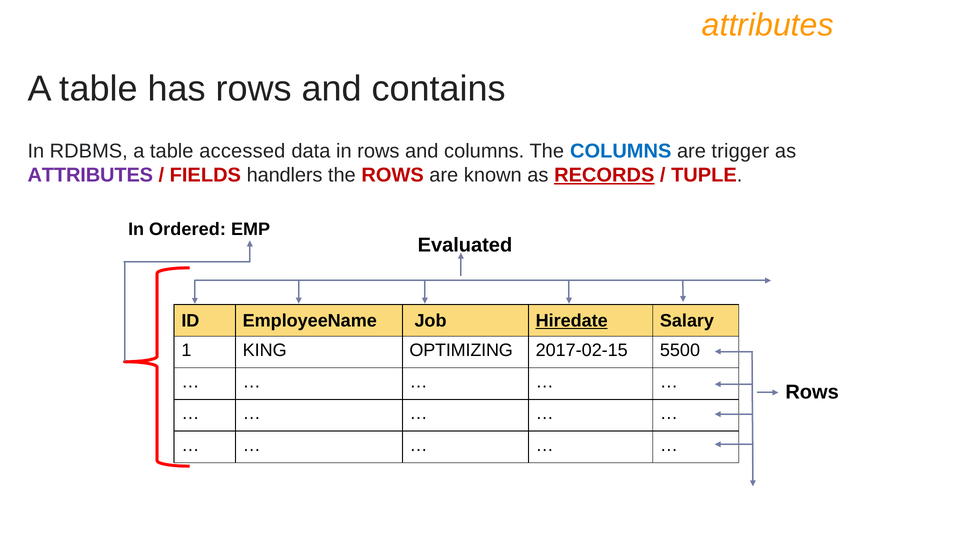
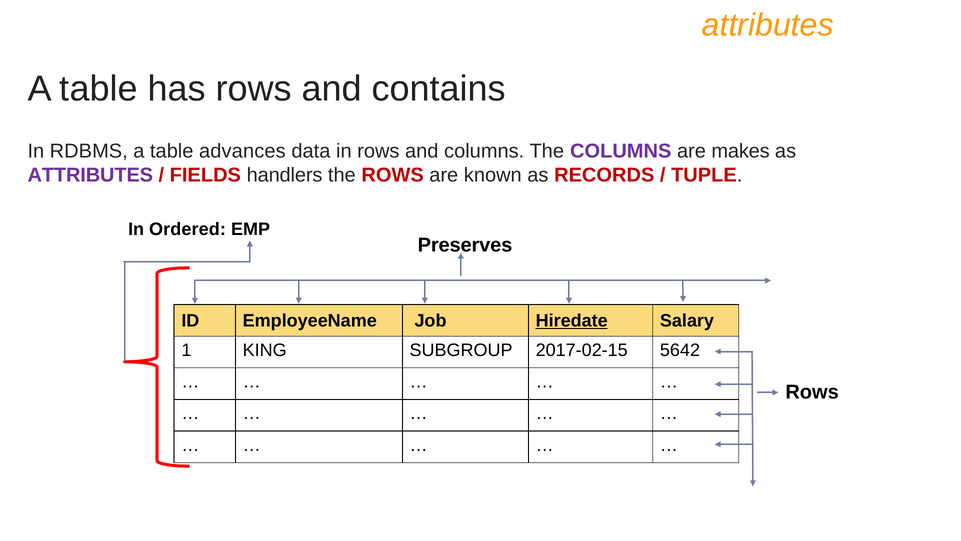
accessed: accessed -> advances (242, 151)
COLUMNS colour: blue -> purple (621, 151)
trigger: trigger -> makes (741, 151)
RECORDS underline: present -> none (604, 175)
Evaluated: Evaluated -> Preserves (465, 245)
OPTIMIZING: OPTIMIZING -> SUBGROUP (461, 350)
5500: 5500 -> 5642 (680, 350)
